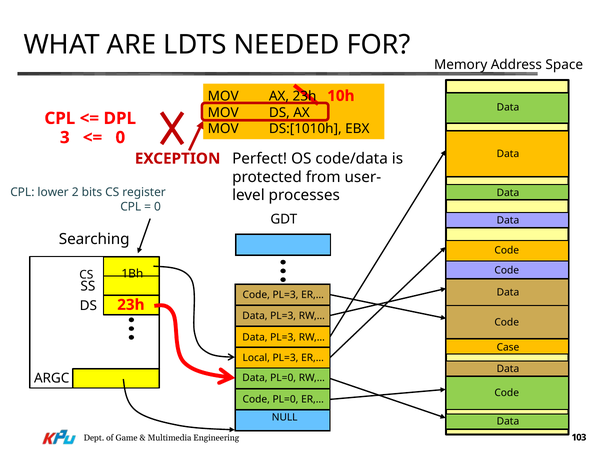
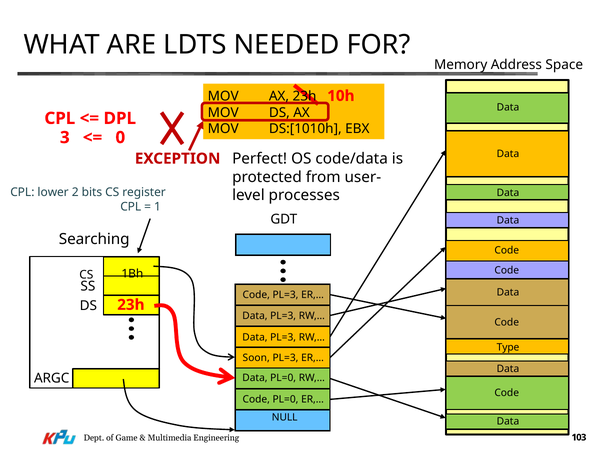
0: 0 -> 1 (158, 207)
Case: Case -> Type (508, 347)
Local: Local -> Soon (256, 358)
